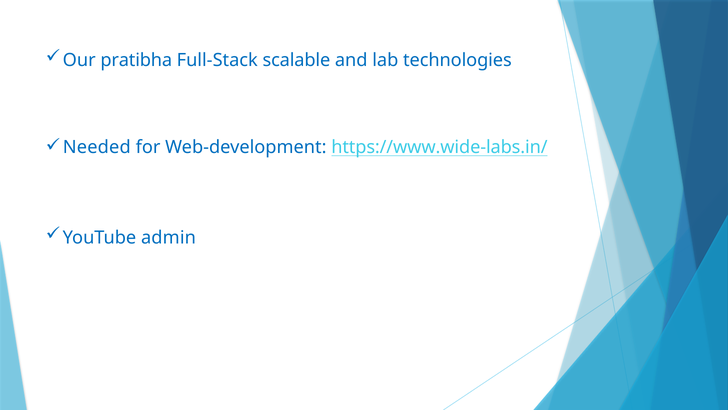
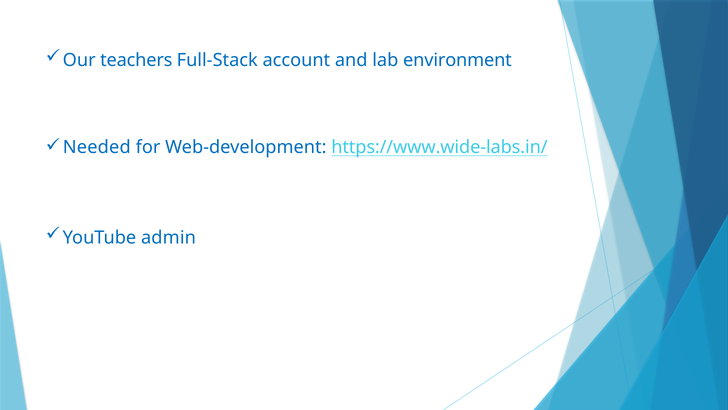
pratibha: pratibha -> teachers (136, 60)
scalable: scalable -> account (296, 60)
technologies: technologies -> environment (457, 60)
